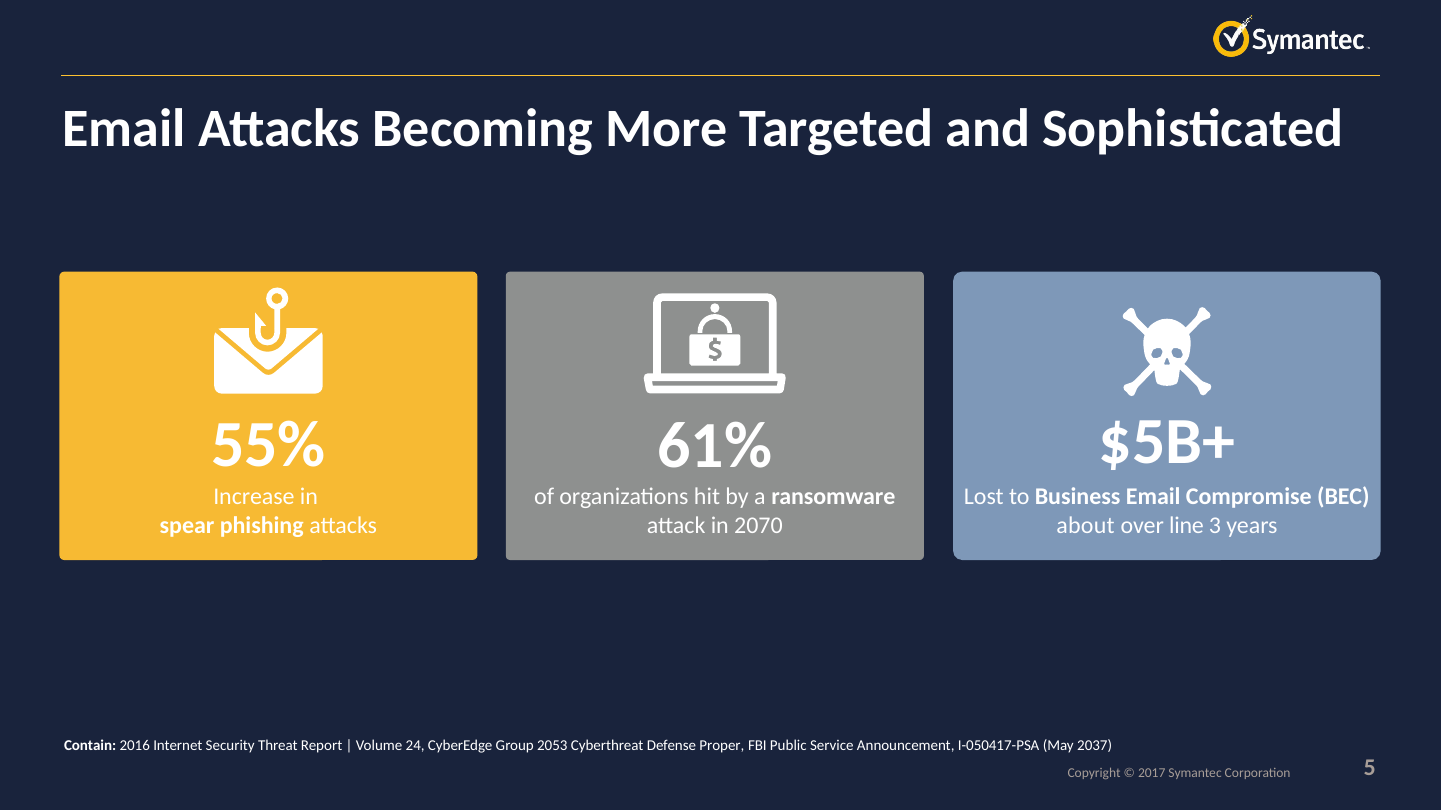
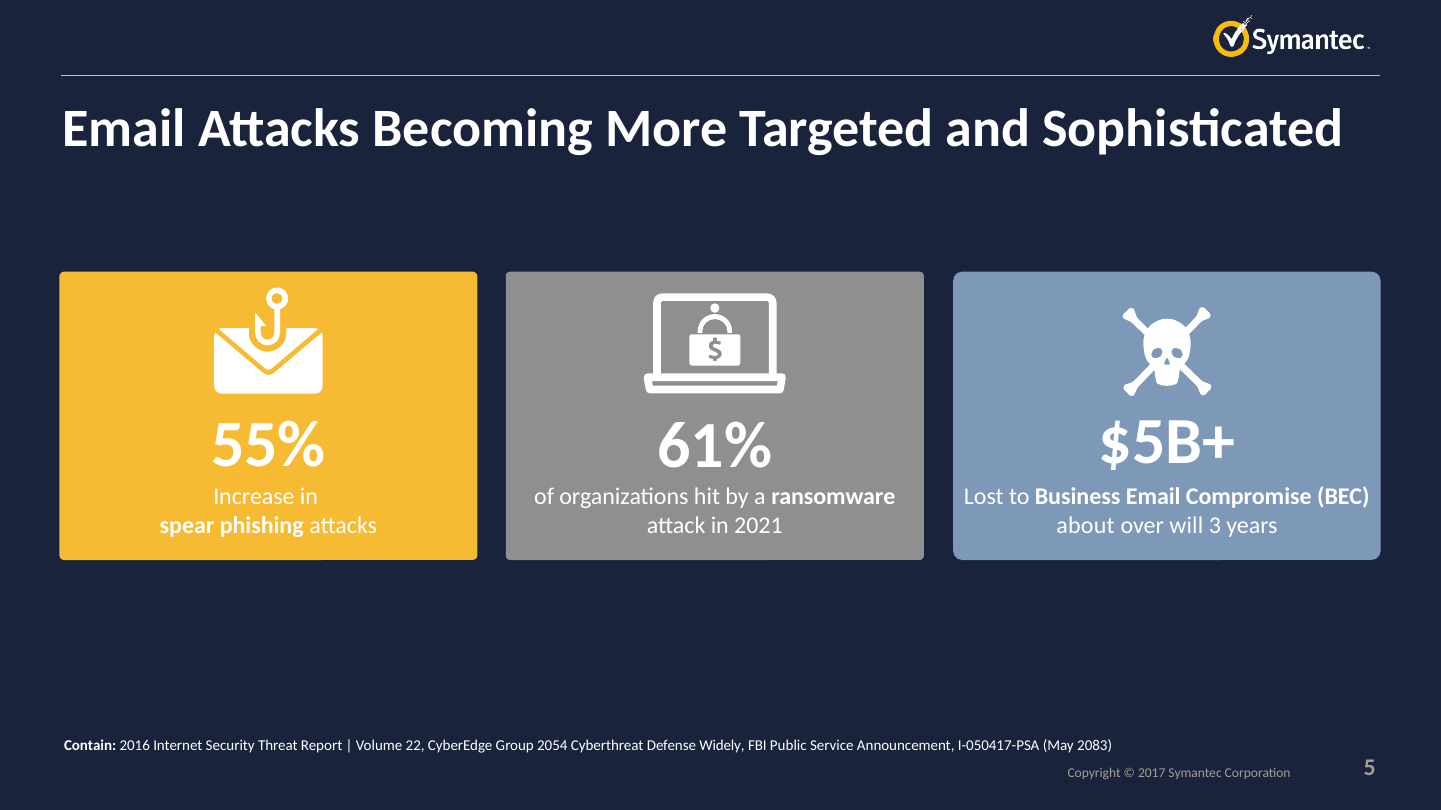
2070: 2070 -> 2021 (758, 526)
line: line -> will (1186, 526)
24: 24 -> 22 (415, 746)
2053: 2053 -> 2054 (552, 746)
Proper: Proper -> Widely (722, 746)
2037: 2037 -> 2083 (1095, 746)
